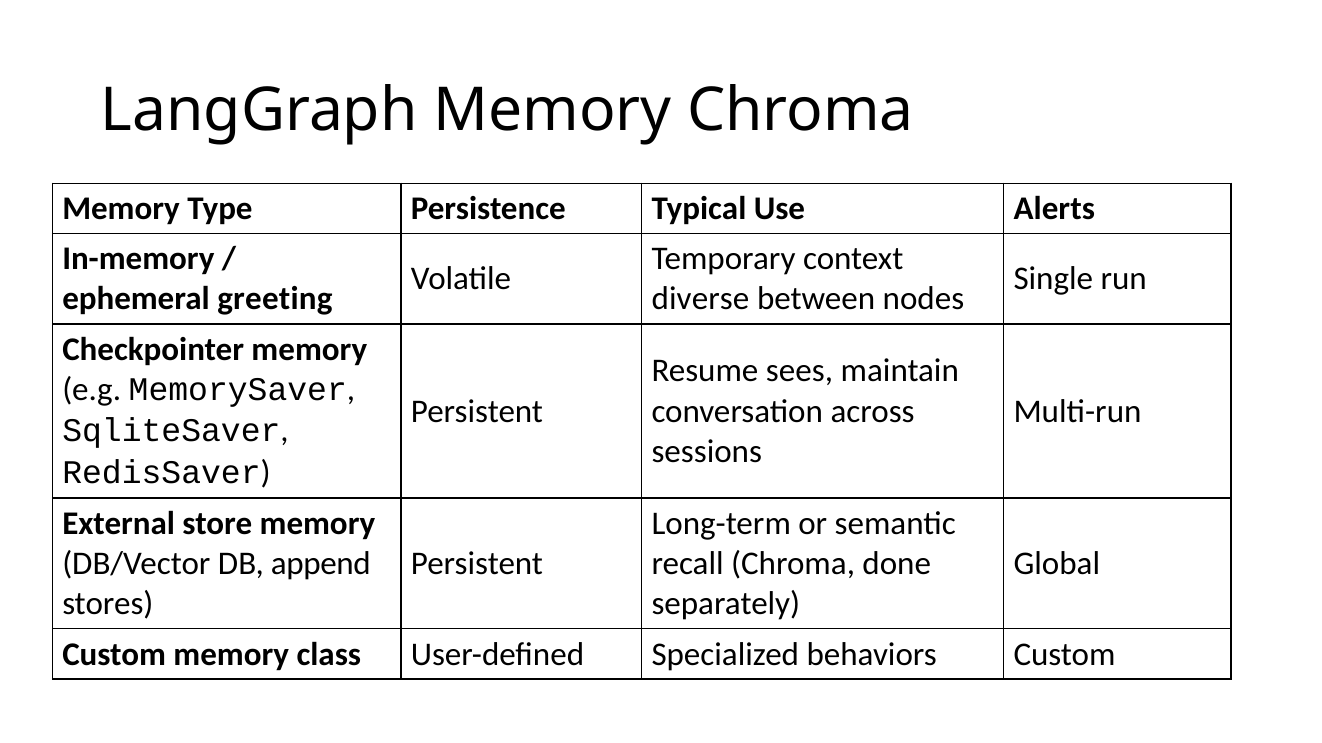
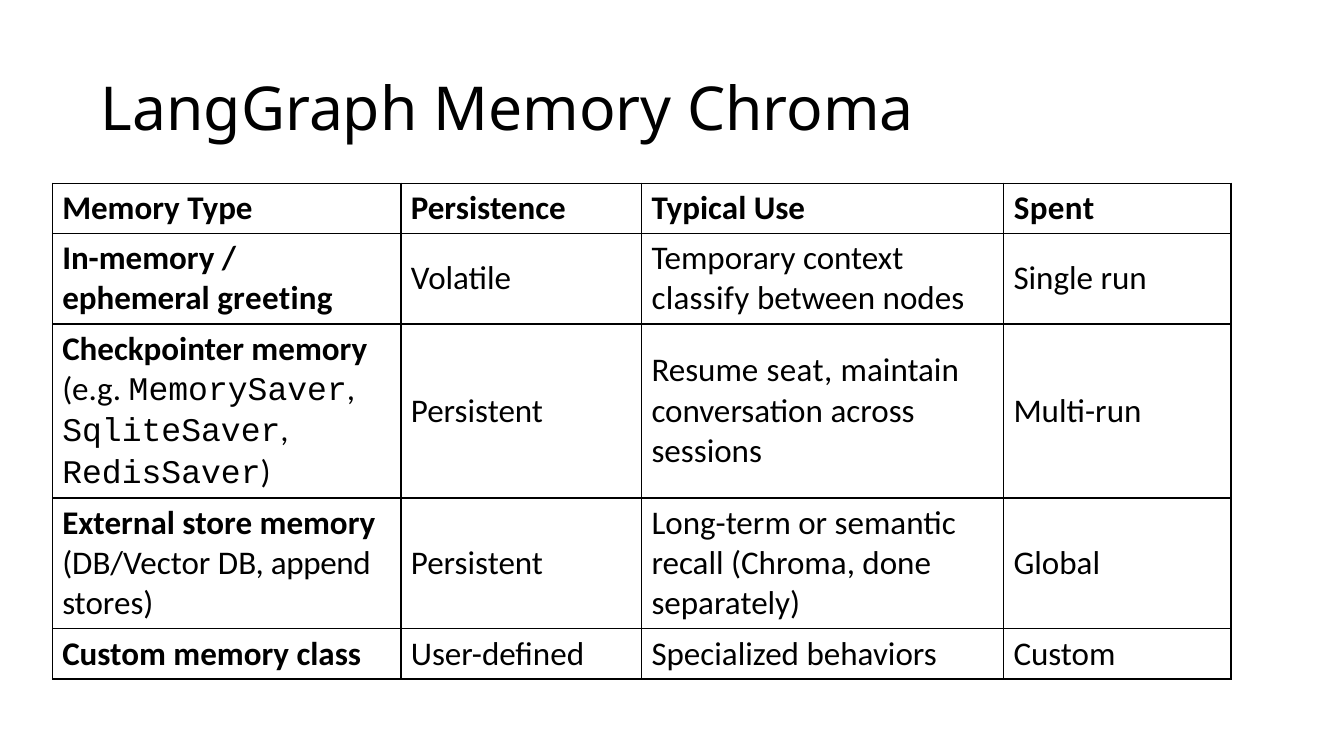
Alerts: Alerts -> Spent (1054, 209)
diverse: diverse -> classify (700, 299)
sees: sees -> seat (799, 371)
